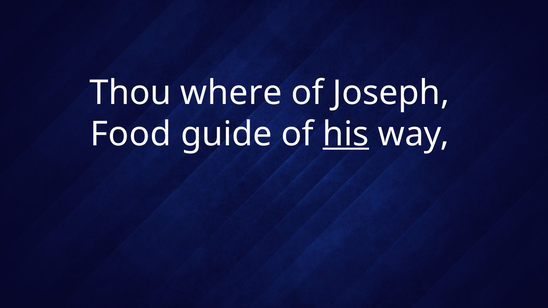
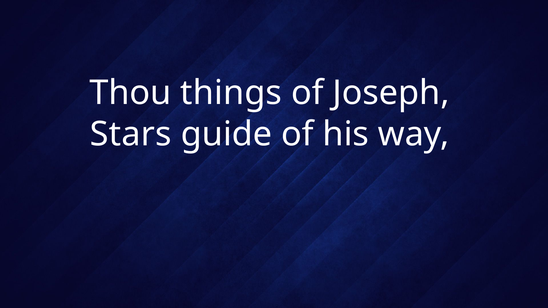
where: where -> things (231, 93)
Food: Food -> Stars (131, 134)
his underline: present -> none (346, 134)
